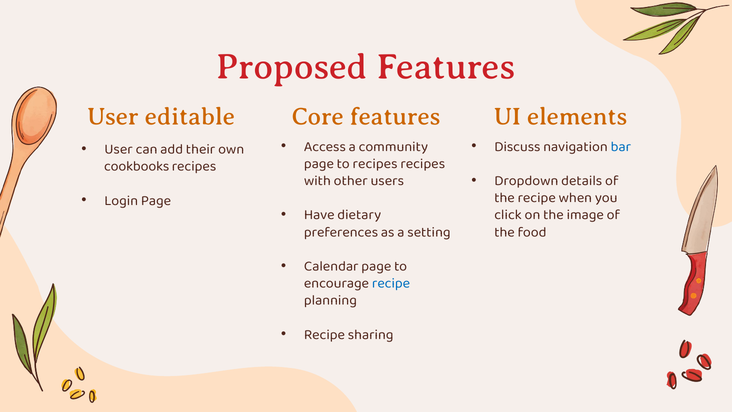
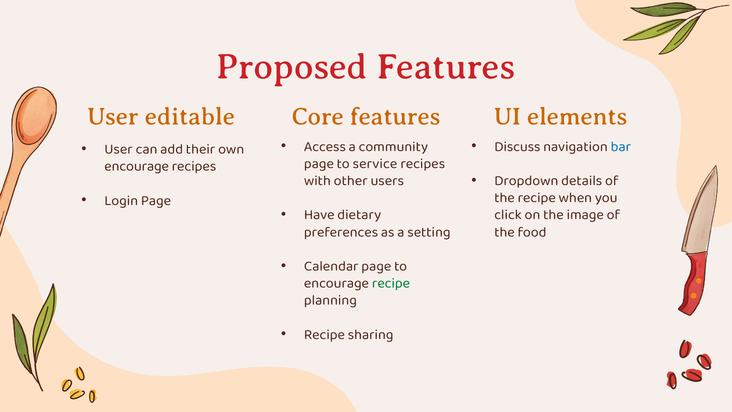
to recipes: recipes -> service (375, 163)
cookbooks: cookbooks -> encourage (137, 166)
recipe colour: blue -> green (391, 283)
